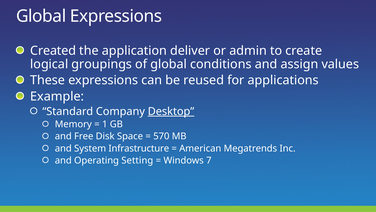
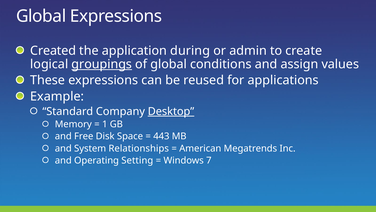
deliver: deliver -> during (190, 51)
groupings underline: none -> present (102, 64)
570: 570 -> 443 (161, 136)
Infrastructure: Infrastructure -> Relationships (139, 148)
